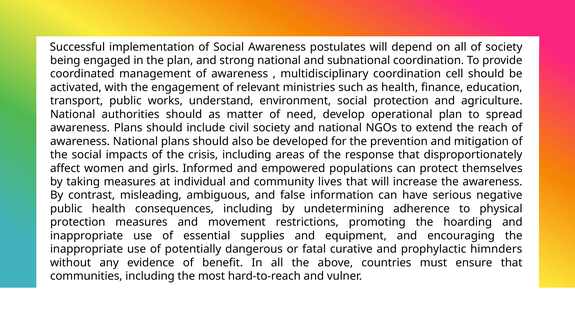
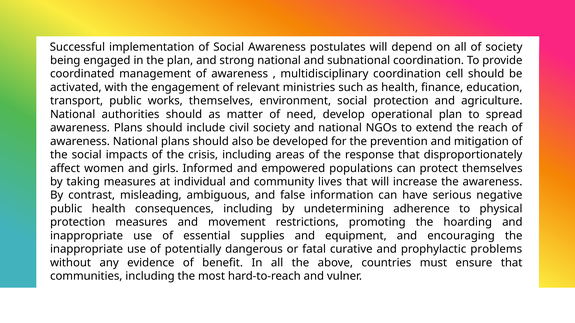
works understand: understand -> themselves (221, 101)
himnders: himnders -> problems (496, 249)
